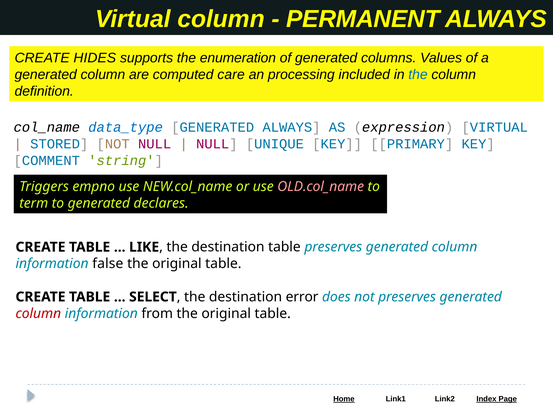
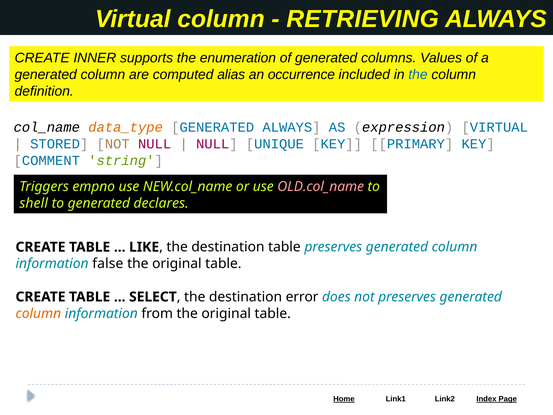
PERMANENT: PERMANENT -> RETRIEVING (363, 19)
HIDES: HIDES -> INNER (95, 58)
care: care -> alias (231, 75)
processing: processing -> occurrence (301, 75)
data_type colour: blue -> orange (126, 127)
term: term -> shell (34, 203)
column colour: red -> orange (38, 313)
